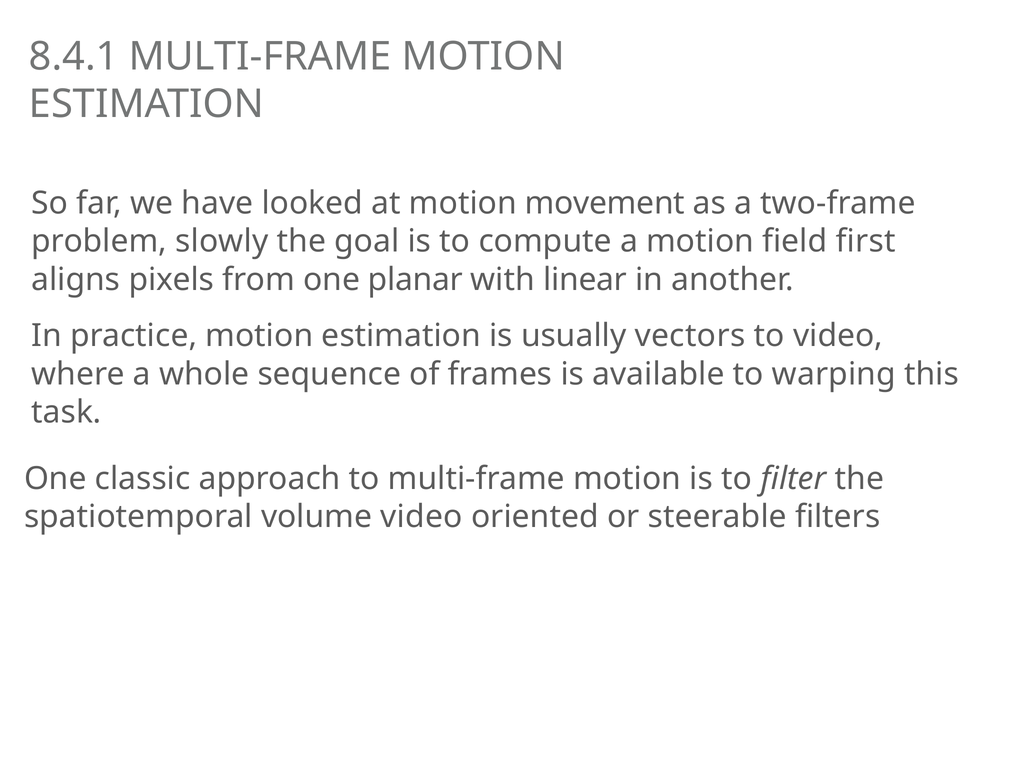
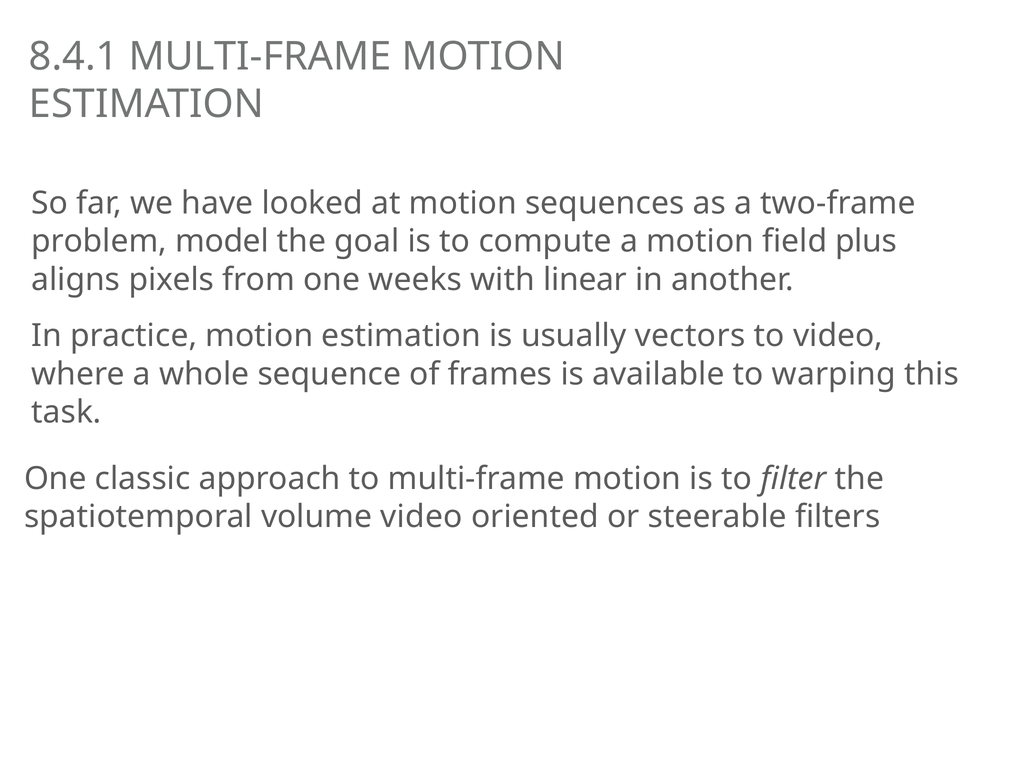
movement: movement -> sequences (605, 203)
slowly: slowly -> model (222, 241)
first: first -> plus (866, 241)
planar: planar -> weeks (415, 280)
